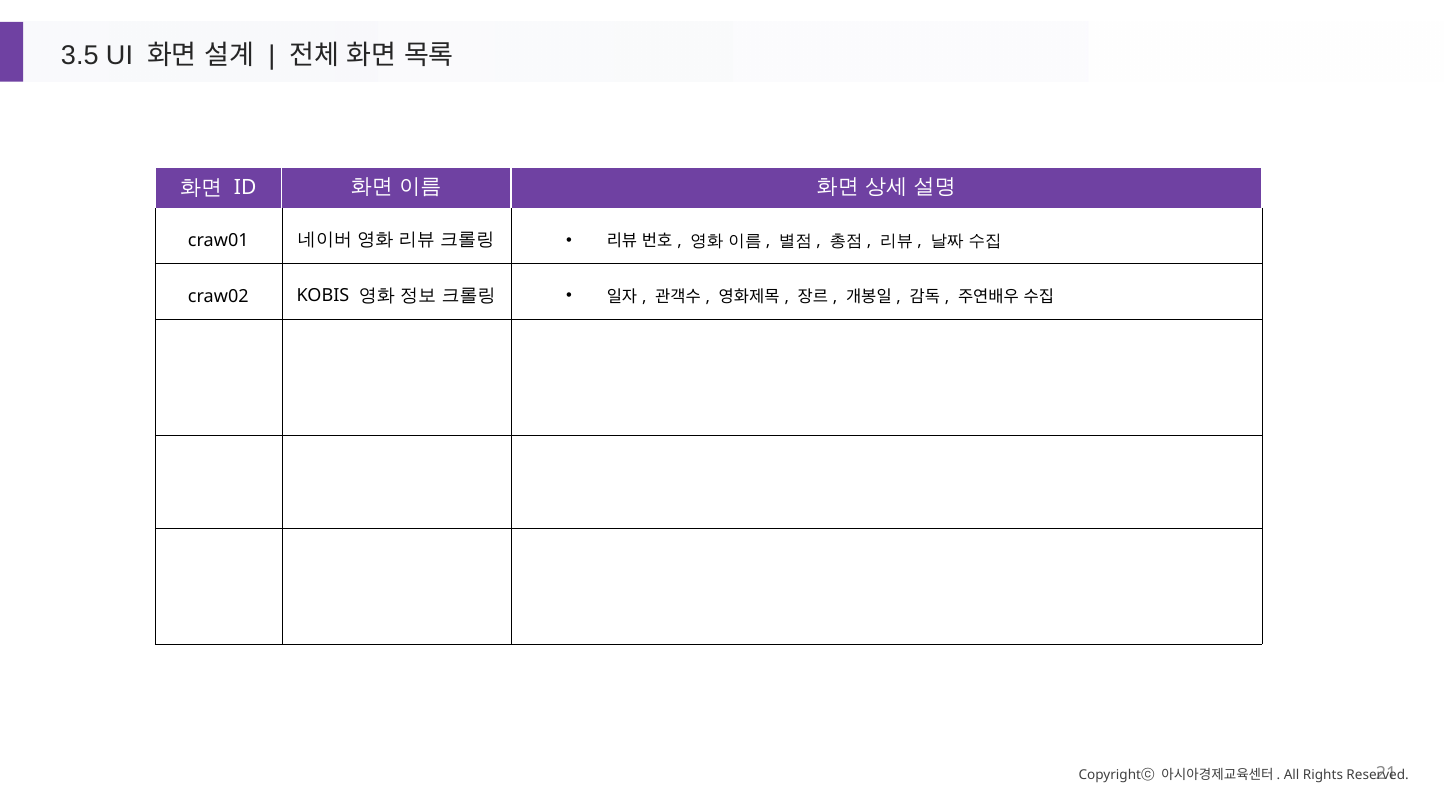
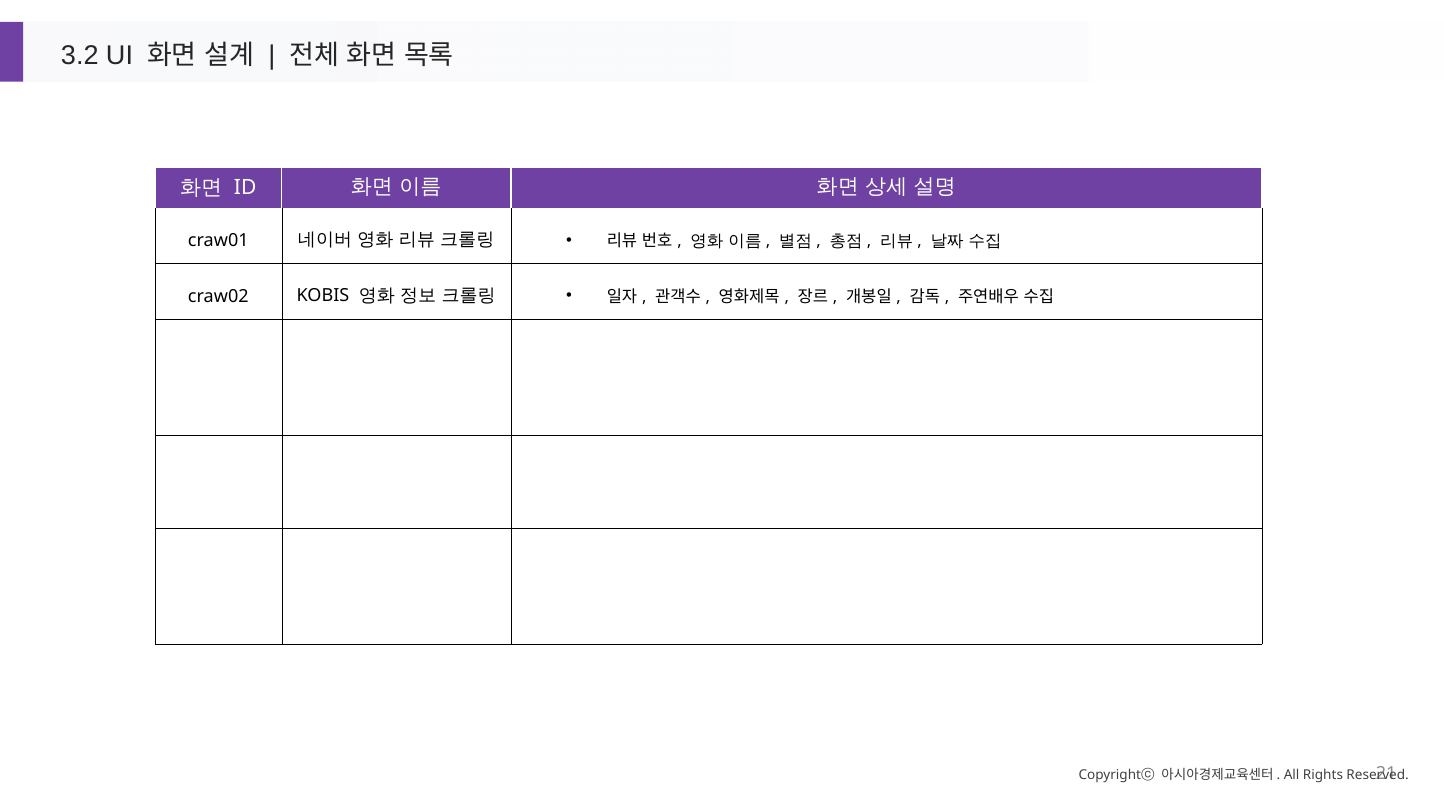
3.5: 3.5 -> 3.2 (80, 55)
